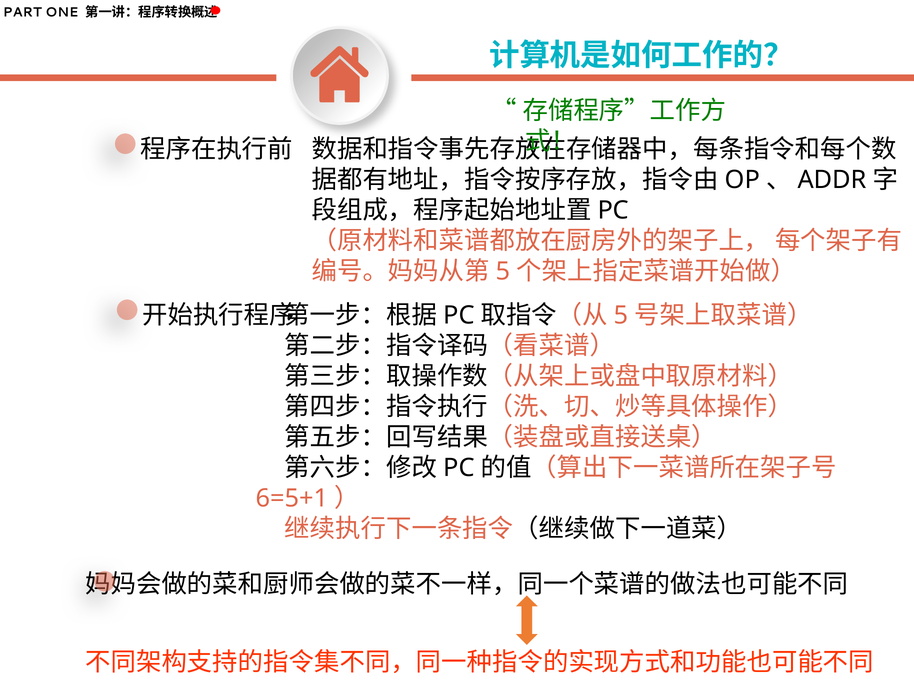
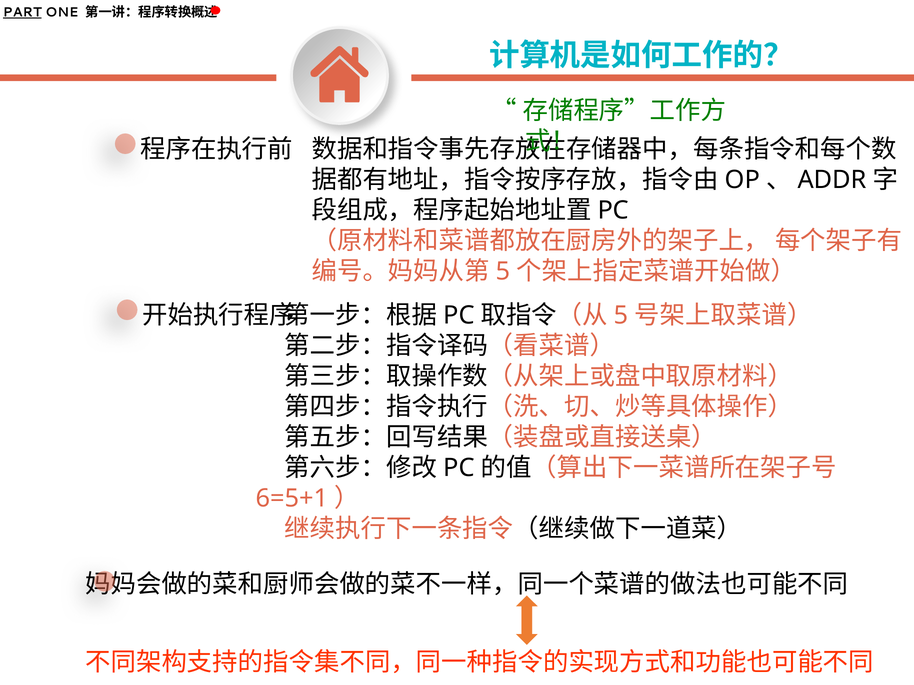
PART underline: none -> present (22, 12)
